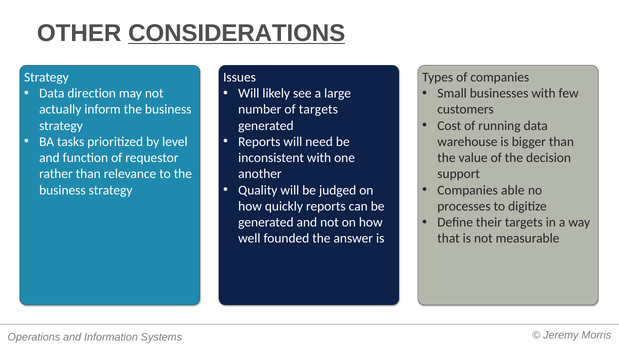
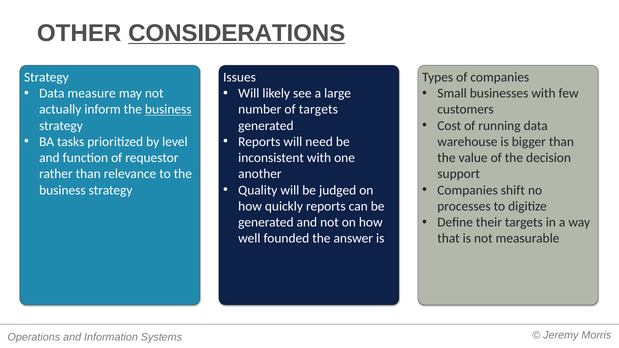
direction: direction -> measure (92, 93)
business underline: none -> present (168, 110)
able: able -> shift (513, 190)
